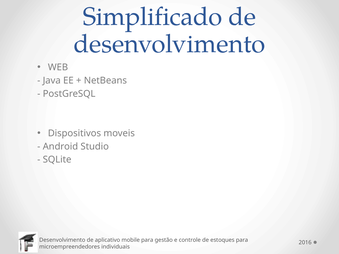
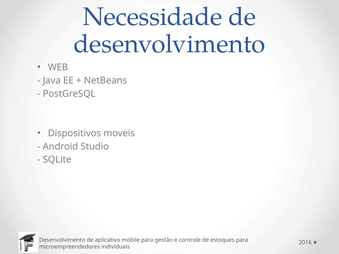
Simplificado: Simplificado -> Necessidade (153, 17)
